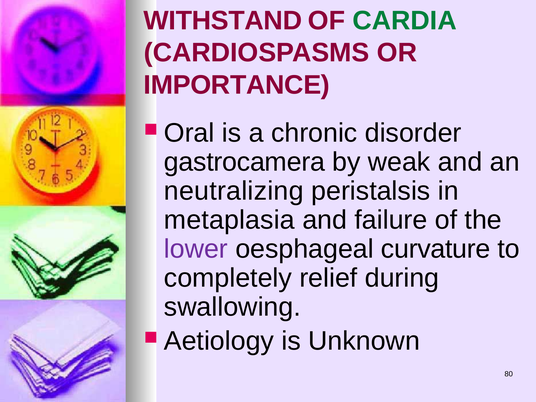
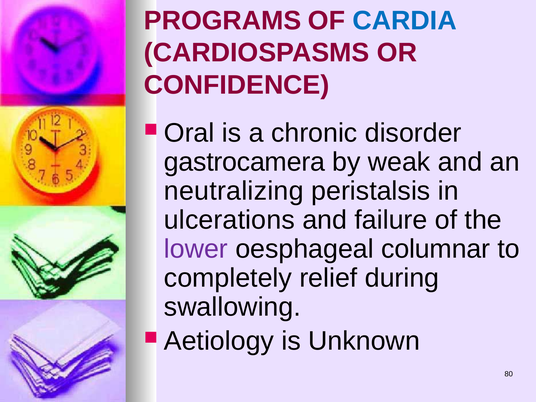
WITHSTAND: WITHSTAND -> PROGRAMS (223, 21)
CARDIA colour: green -> blue (405, 21)
IMPORTANCE: IMPORTANCE -> CONFIDENCE (237, 85)
metaplasia: metaplasia -> ulcerations (229, 220)
curvature: curvature -> columnar (436, 249)
